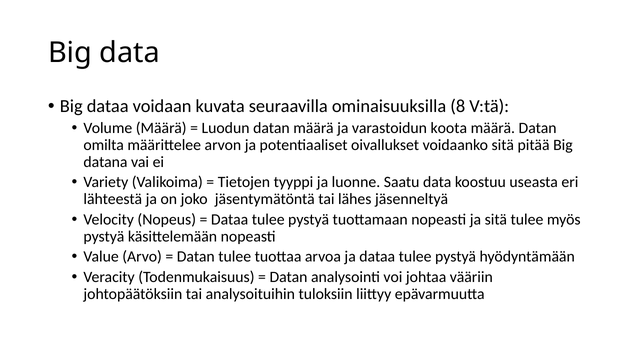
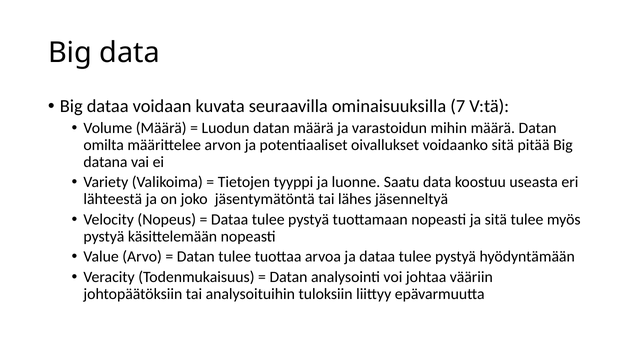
8: 8 -> 7 (458, 106)
koota: koota -> mihin (449, 128)
